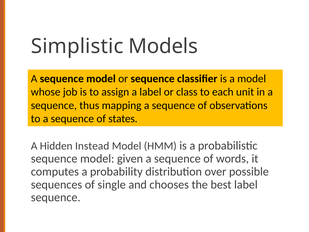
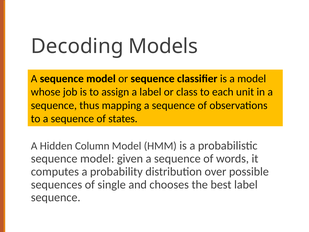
Simplistic: Simplistic -> Decoding (77, 46)
Instead: Instead -> Column (92, 146)
